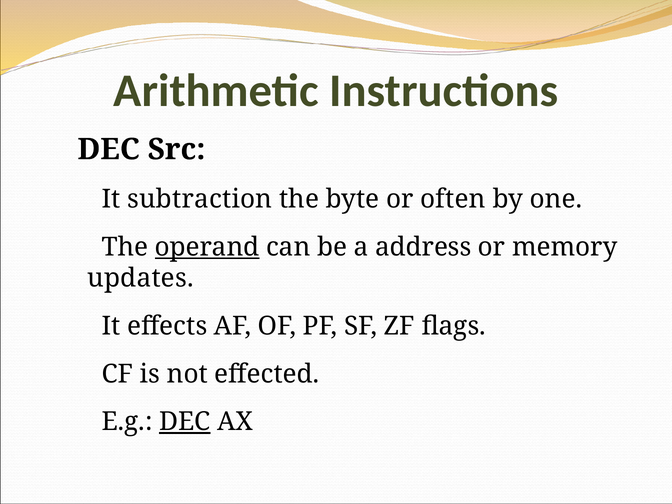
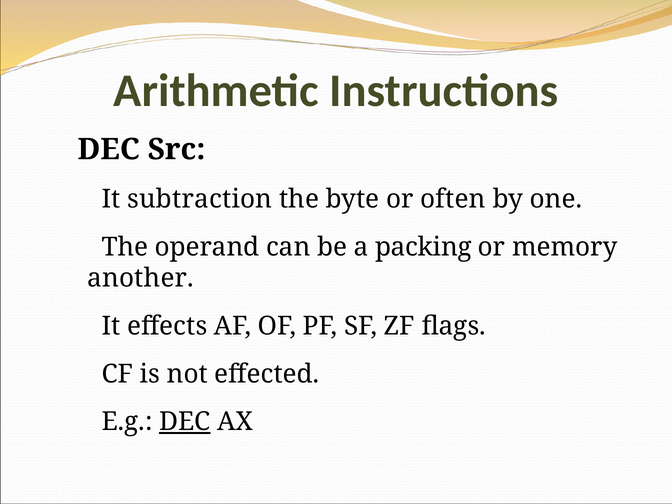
operand underline: present -> none (207, 247)
address: address -> packing (423, 247)
updates: updates -> another (141, 278)
